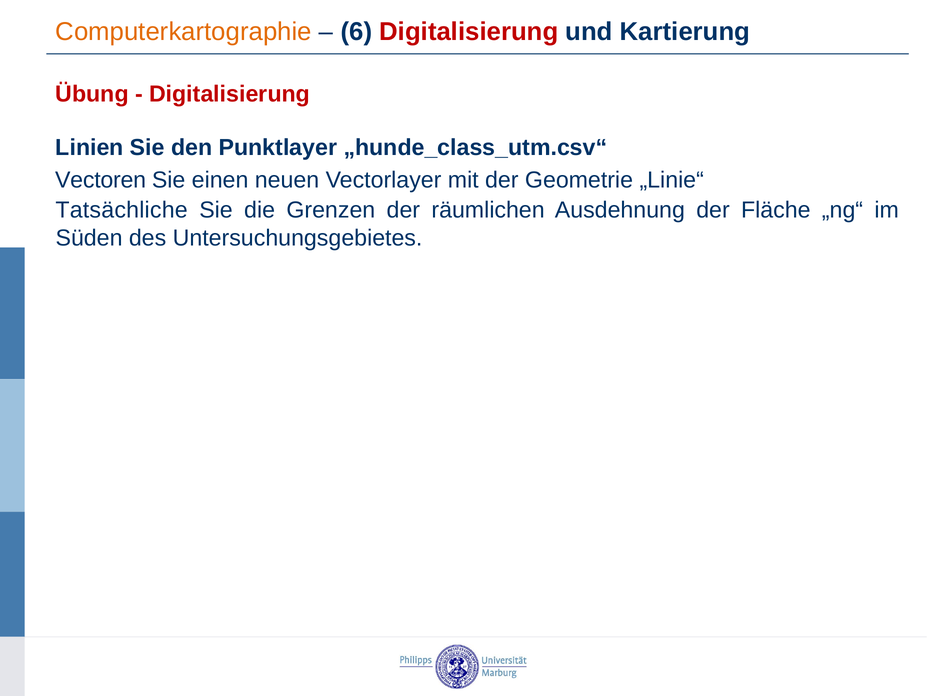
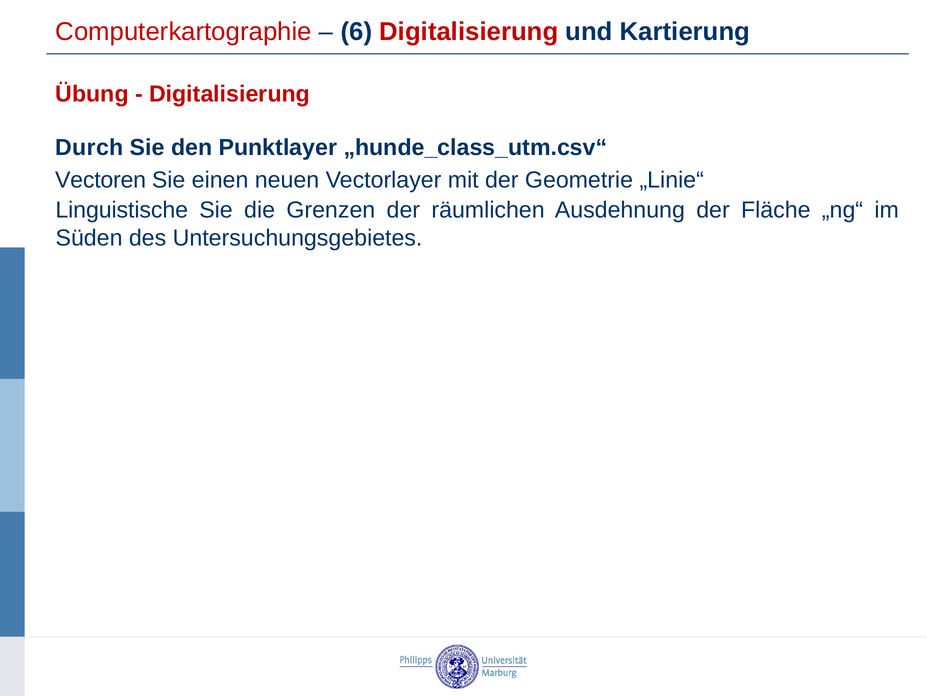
Computerkartographie colour: orange -> red (184, 32)
Linien: Linien -> Durch (89, 147)
Tatsächliche: Tatsächliche -> Linguistische (122, 210)
